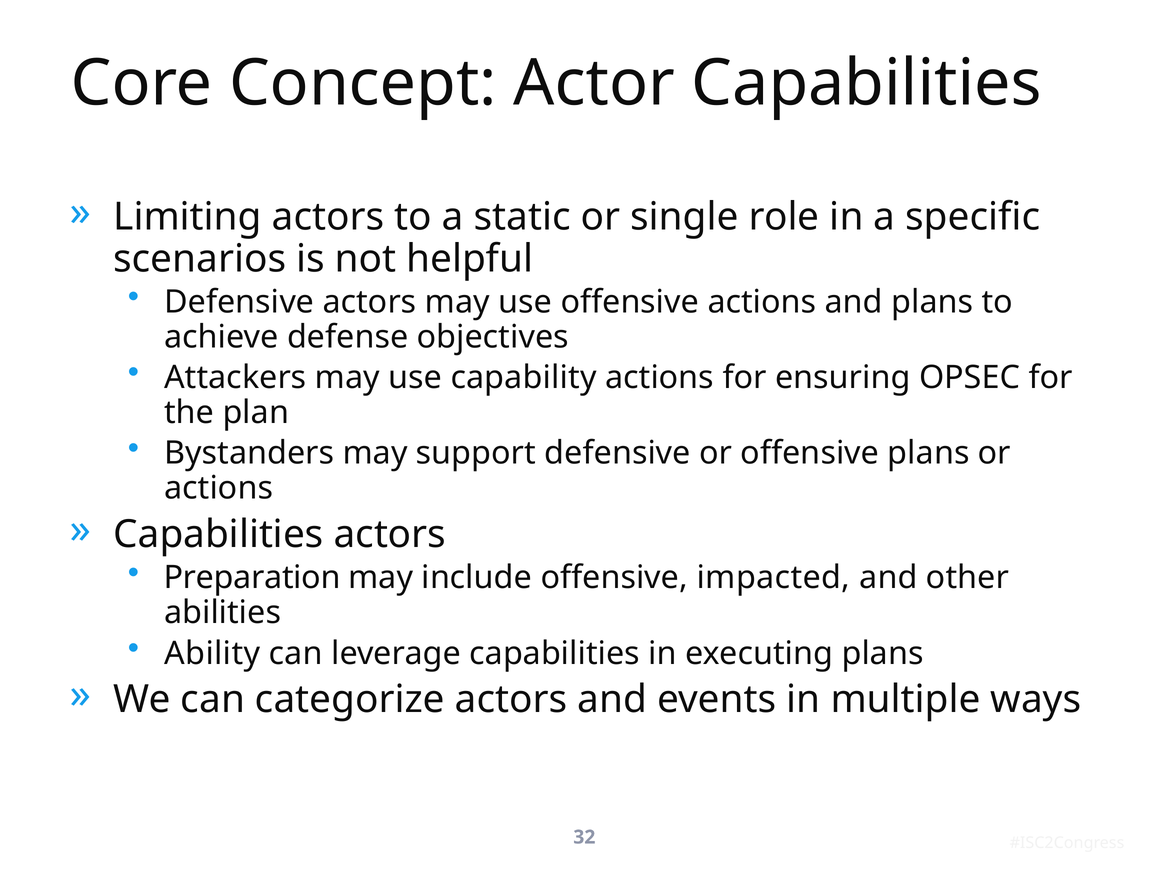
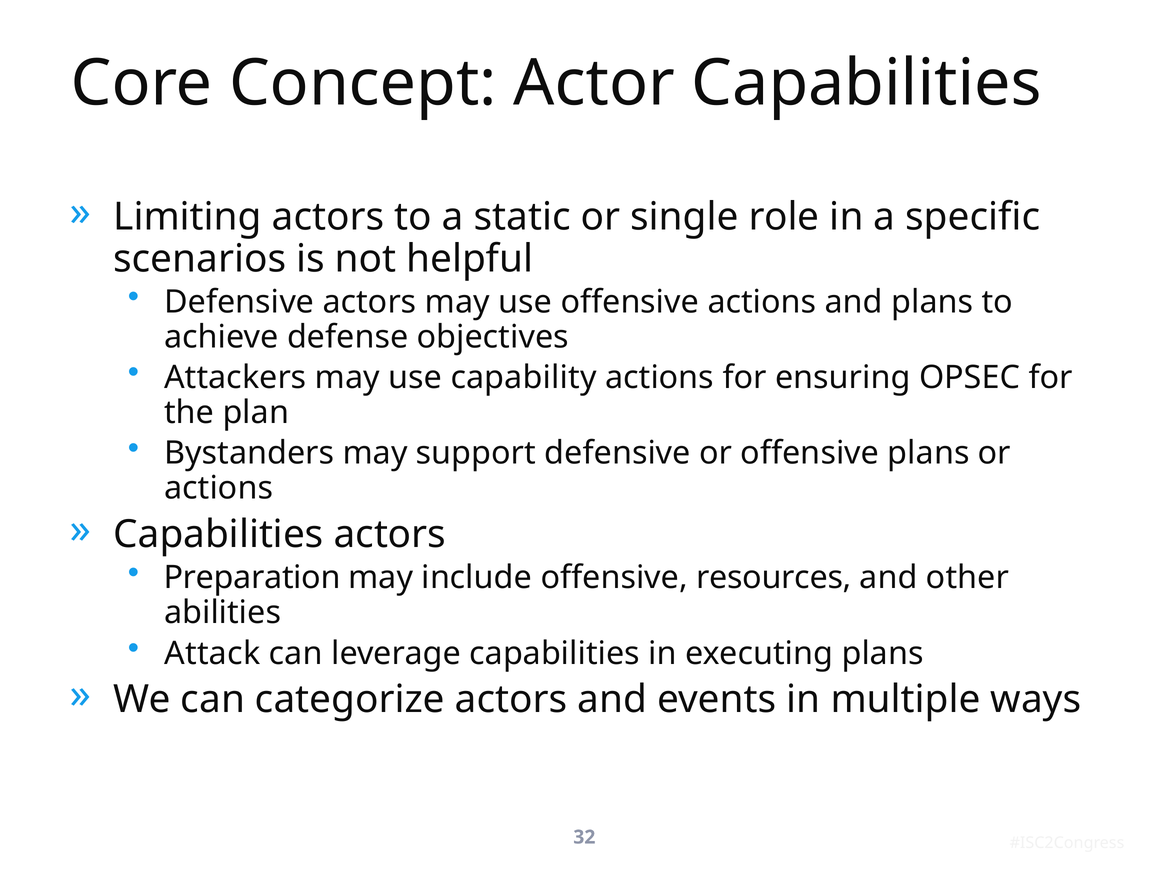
impacted: impacted -> resources (774, 578)
Ability: Ability -> Attack (212, 653)
